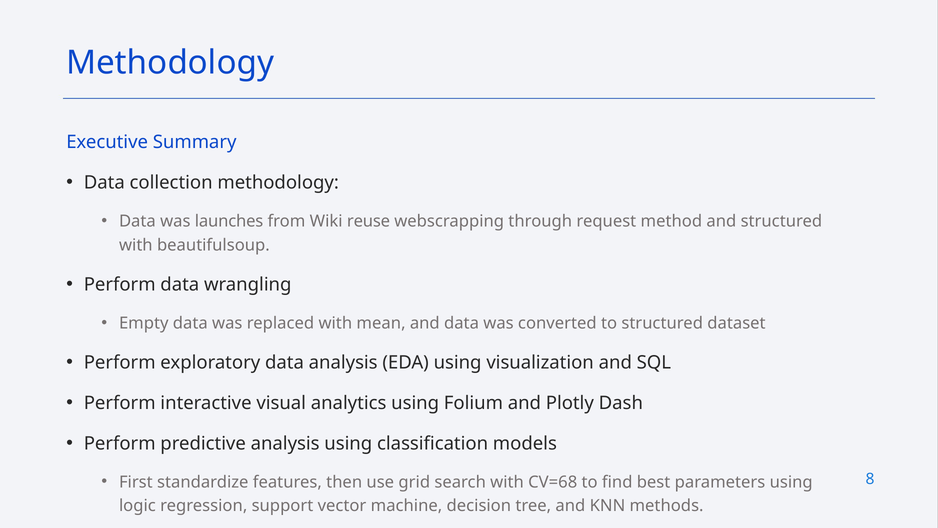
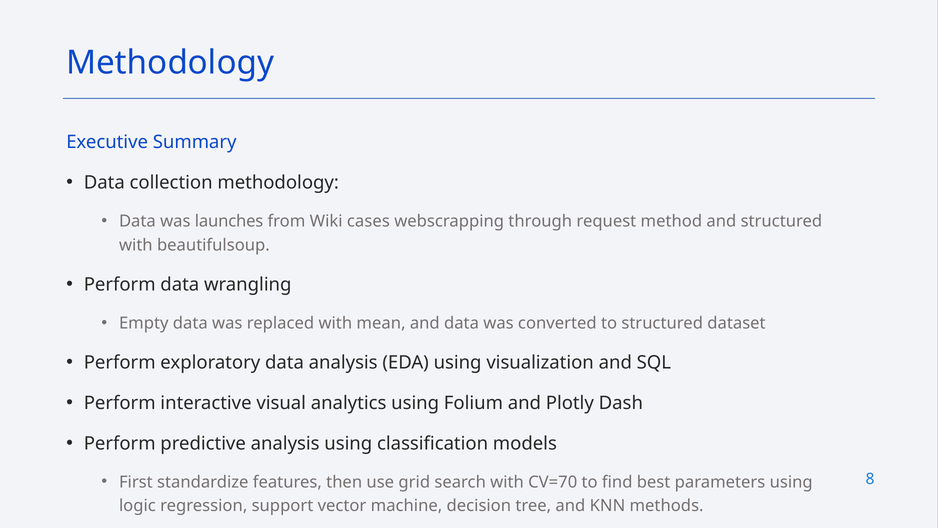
reuse: reuse -> cases (368, 221)
CV=68: CV=68 -> CV=70 (553, 482)
